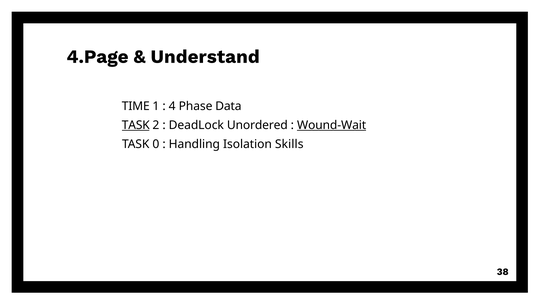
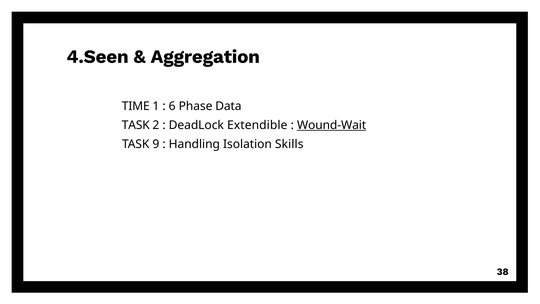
4.Page: 4.Page -> 4.Seen (98, 57)
Understand: Understand -> Aggregation (205, 57)
4: 4 -> 6 (172, 106)
TASK underline: present -> none (136, 125)
Unordered: Unordered -> Extendible (257, 125)
0: 0 -> 9 (156, 144)
